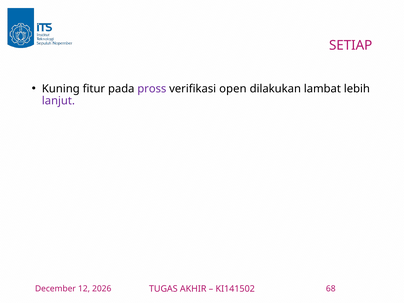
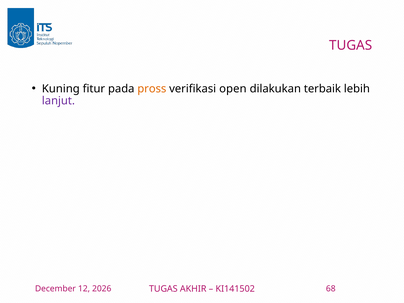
SETIAP: SETIAP -> TUGAS (351, 45)
pross colour: purple -> orange (152, 89)
lambat: lambat -> terbaik (322, 89)
